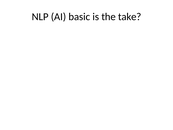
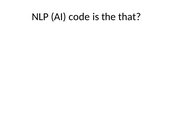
basic: basic -> code (79, 17)
take: take -> that (130, 17)
